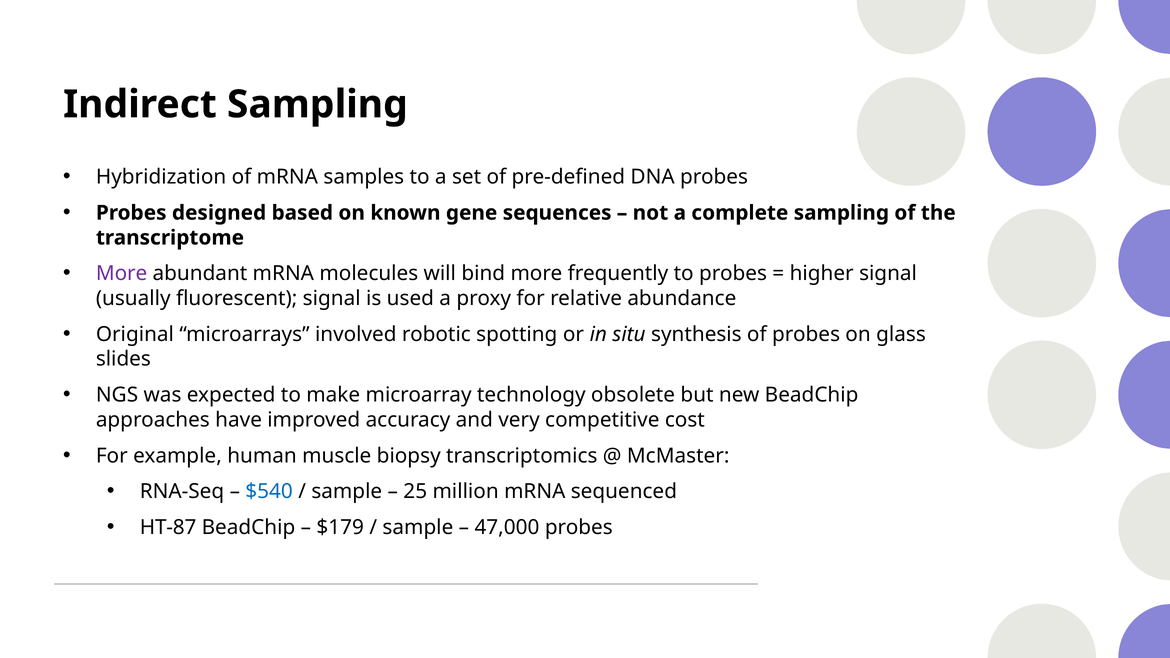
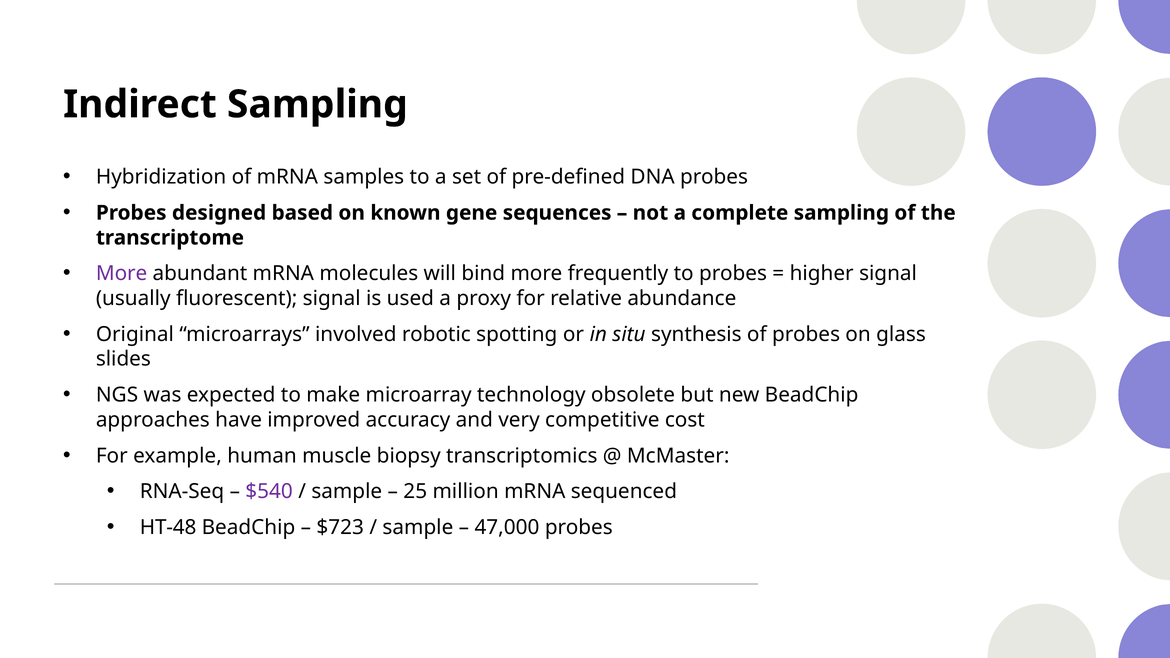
$540 colour: blue -> purple (269, 492)
HT-87: HT-87 -> HT-48 (168, 528)
$179: $179 -> $723 (340, 528)
